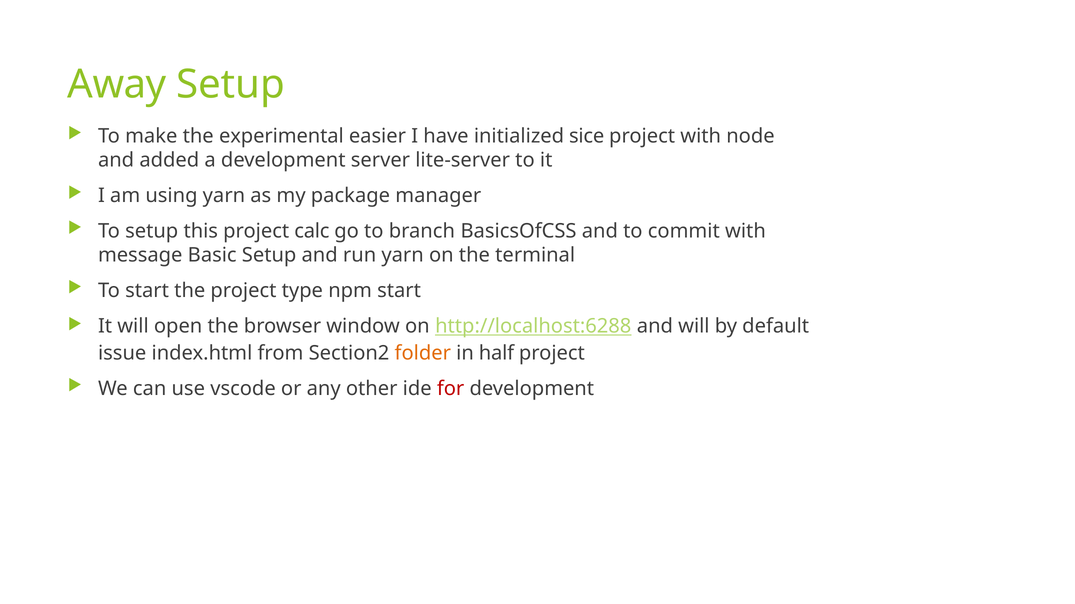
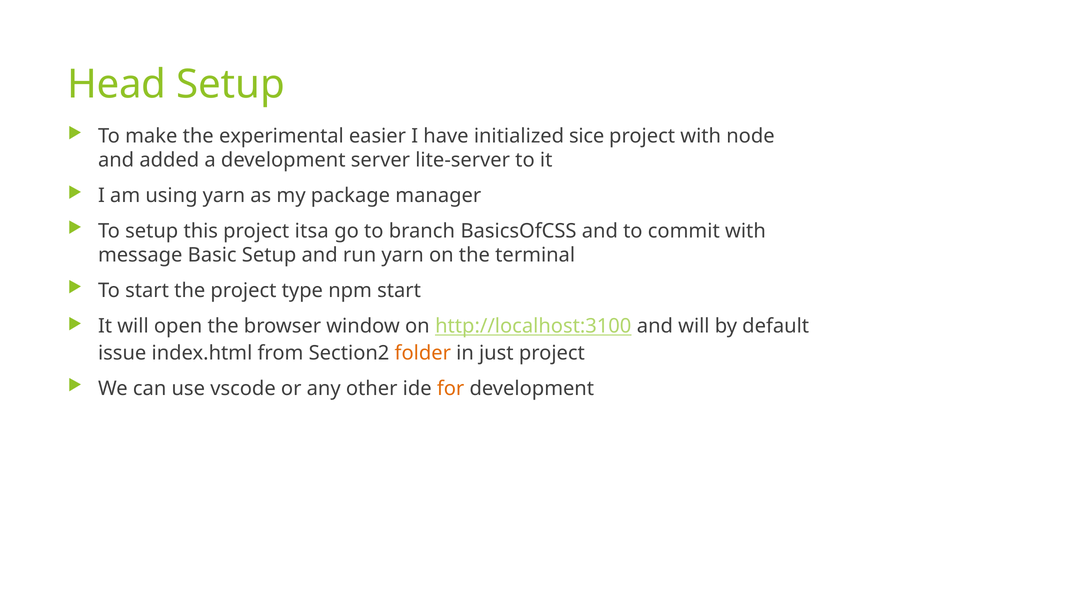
Away: Away -> Head (117, 85)
calc: calc -> itsa (312, 231)
http://localhost:6288: http://localhost:6288 -> http://localhost:3100 (533, 326)
half: half -> just (496, 354)
for colour: red -> orange (451, 389)
